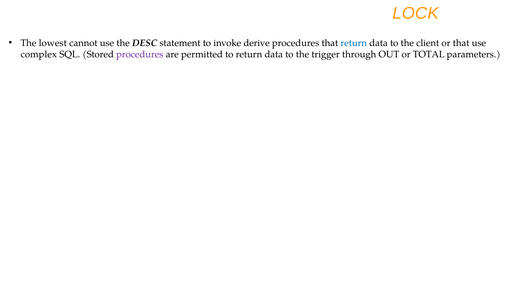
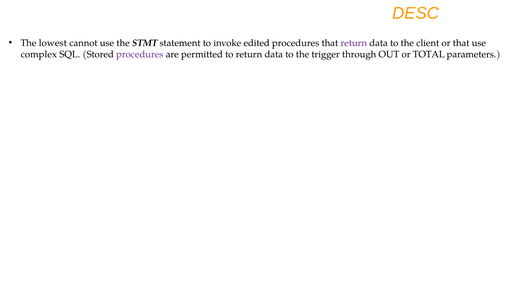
LOCK: LOCK -> DESC (416, 13)
DESC: DESC -> STMT (145, 43)
derive: derive -> edited (257, 43)
return colour: blue -> purple (354, 43)
